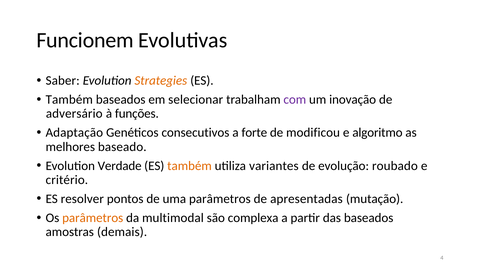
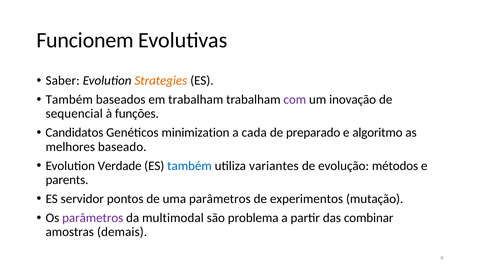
em selecionar: selecionar -> trabalham (196, 100)
adversário: adversário -> sequencial (74, 114)
Adaptação: Adaptação -> Candidatos (74, 133)
consecutivos: consecutivos -> minimization (195, 133)
forte: forte -> cada (254, 133)
modificou: modificou -> preparado (313, 133)
também colour: orange -> blue (190, 166)
roubado: roubado -> métodos (395, 166)
critério: critério -> parents (67, 180)
resolver: resolver -> servidor (82, 199)
apresentadas: apresentadas -> experimentos (307, 199)
parâmetros colour: orange -> purple (93, 218)
complexa: complexa -> problema (253, 218)
das baseados: baseados -> combinar (369, 218)
